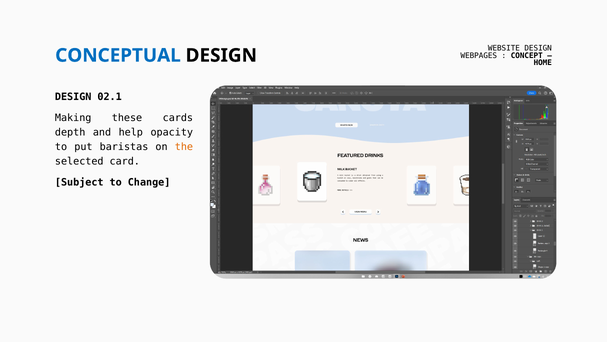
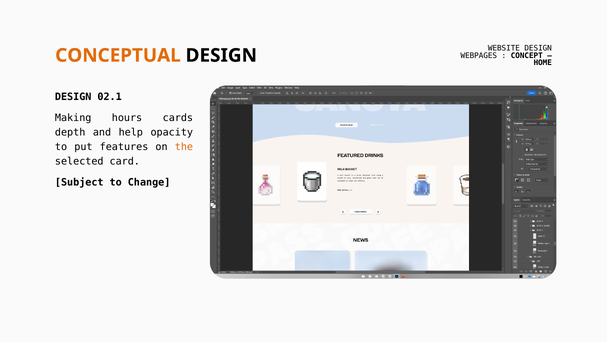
CONCEPTUAL colour: blue -> orange (118, 55)
these: these -> hours (127, 118)
baristas: baristas -> features (124, 147)
